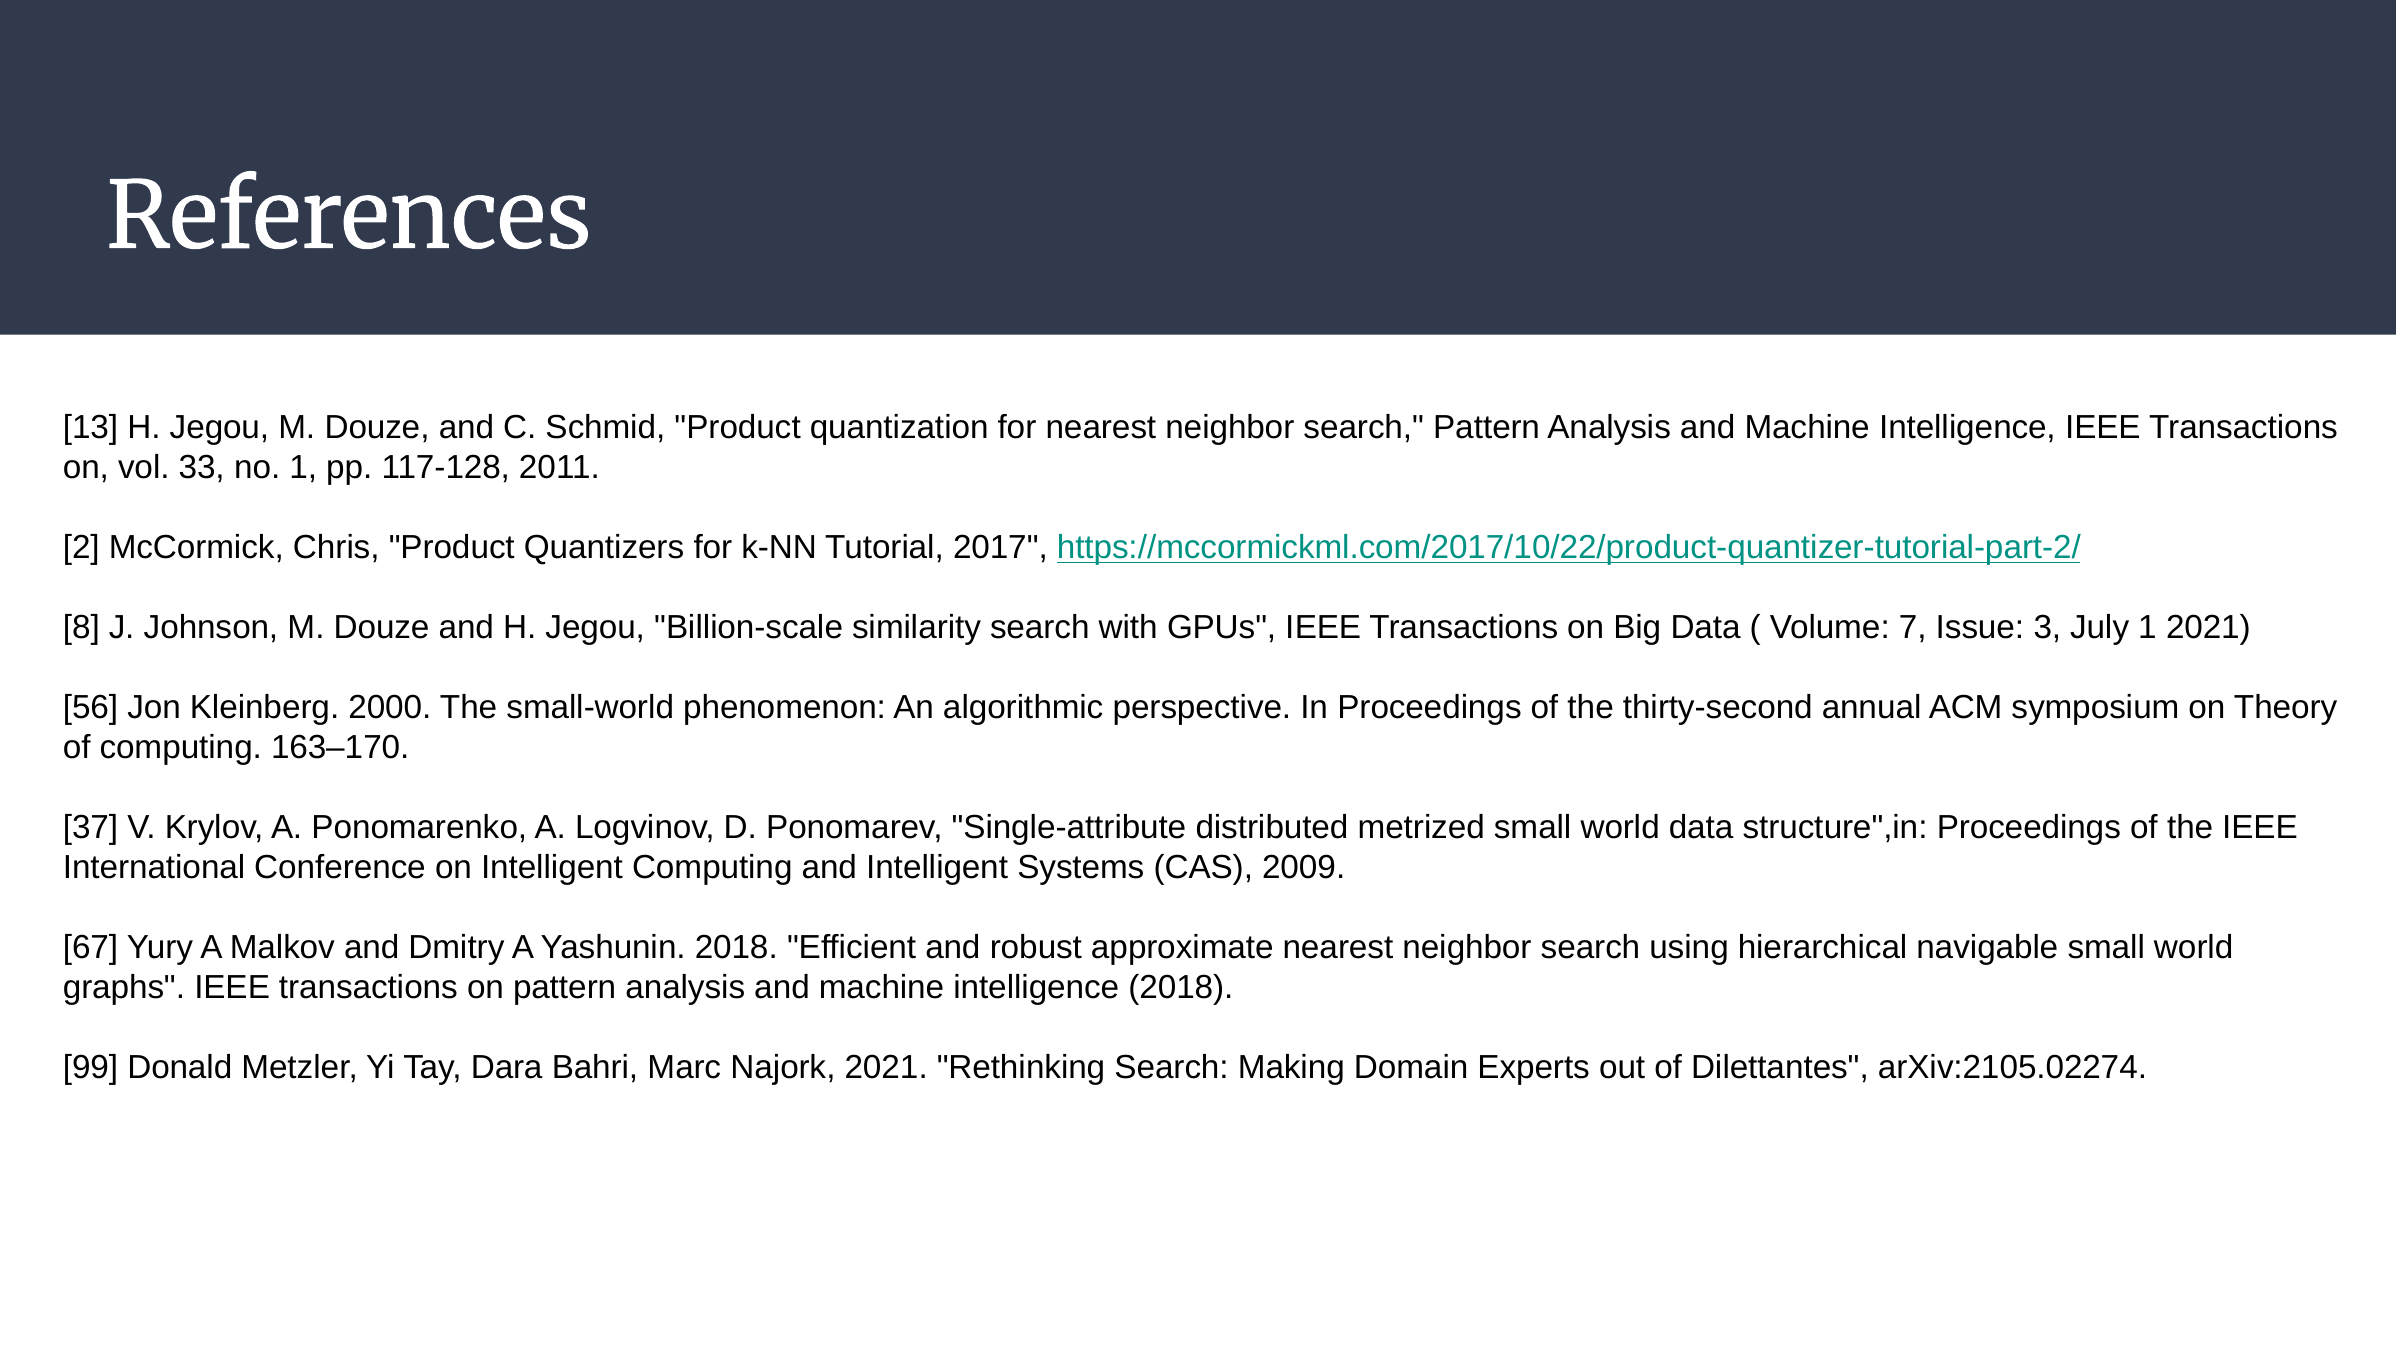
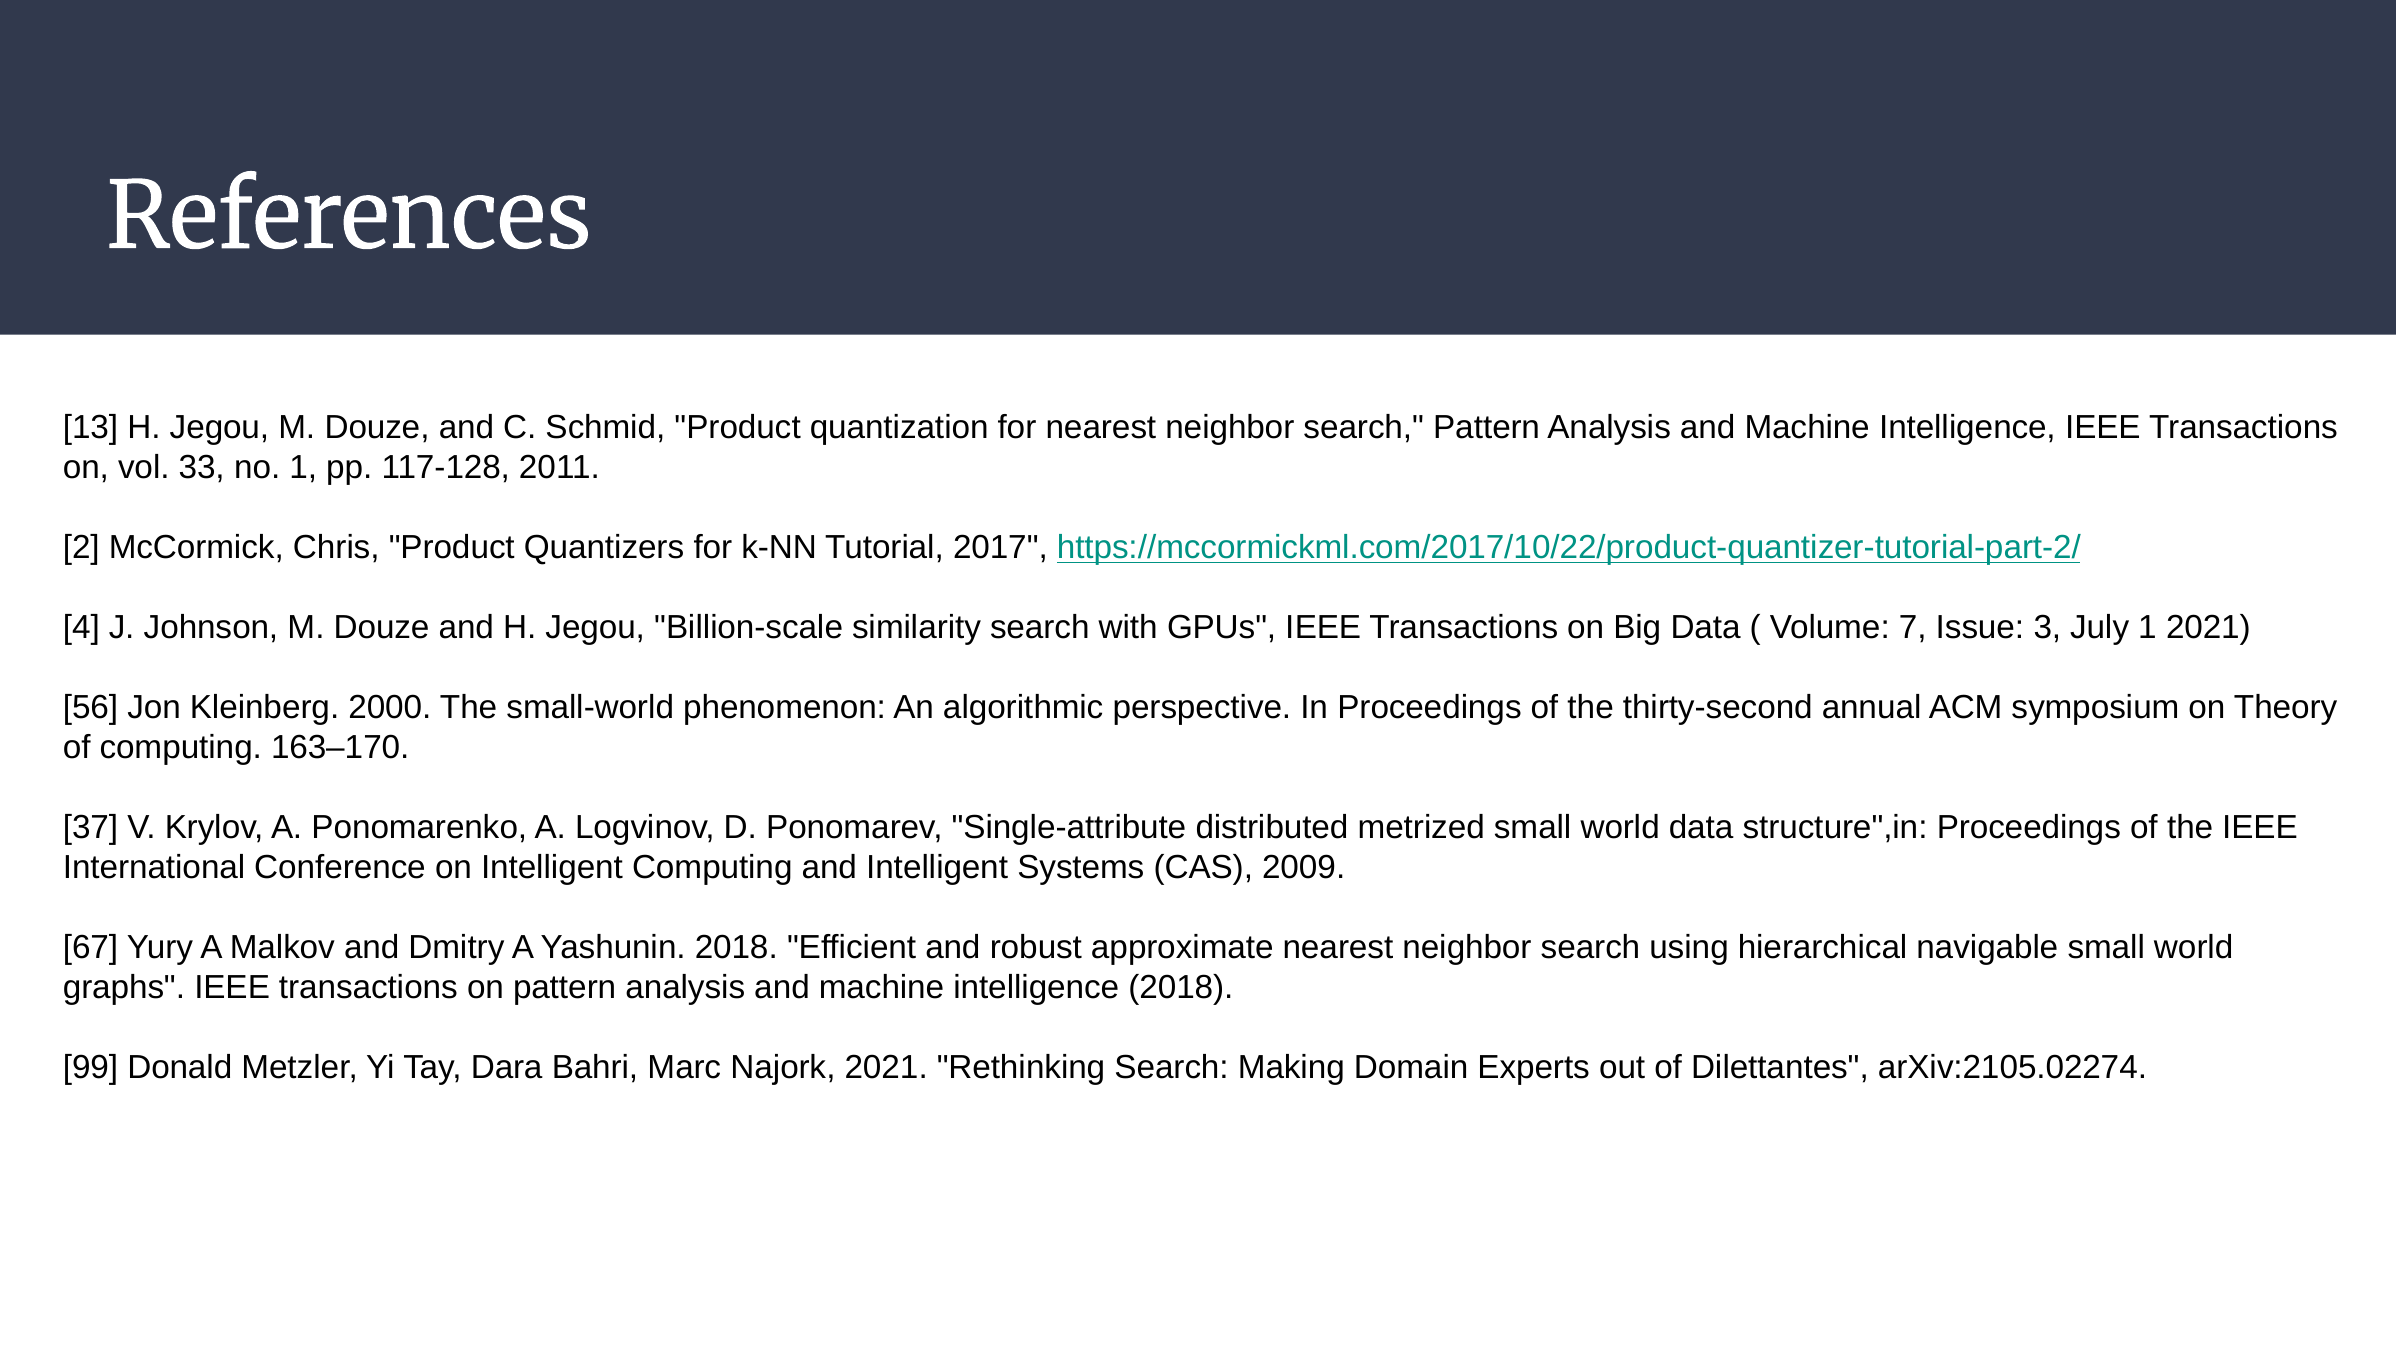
8: 8 -> 4 (81, 628)
